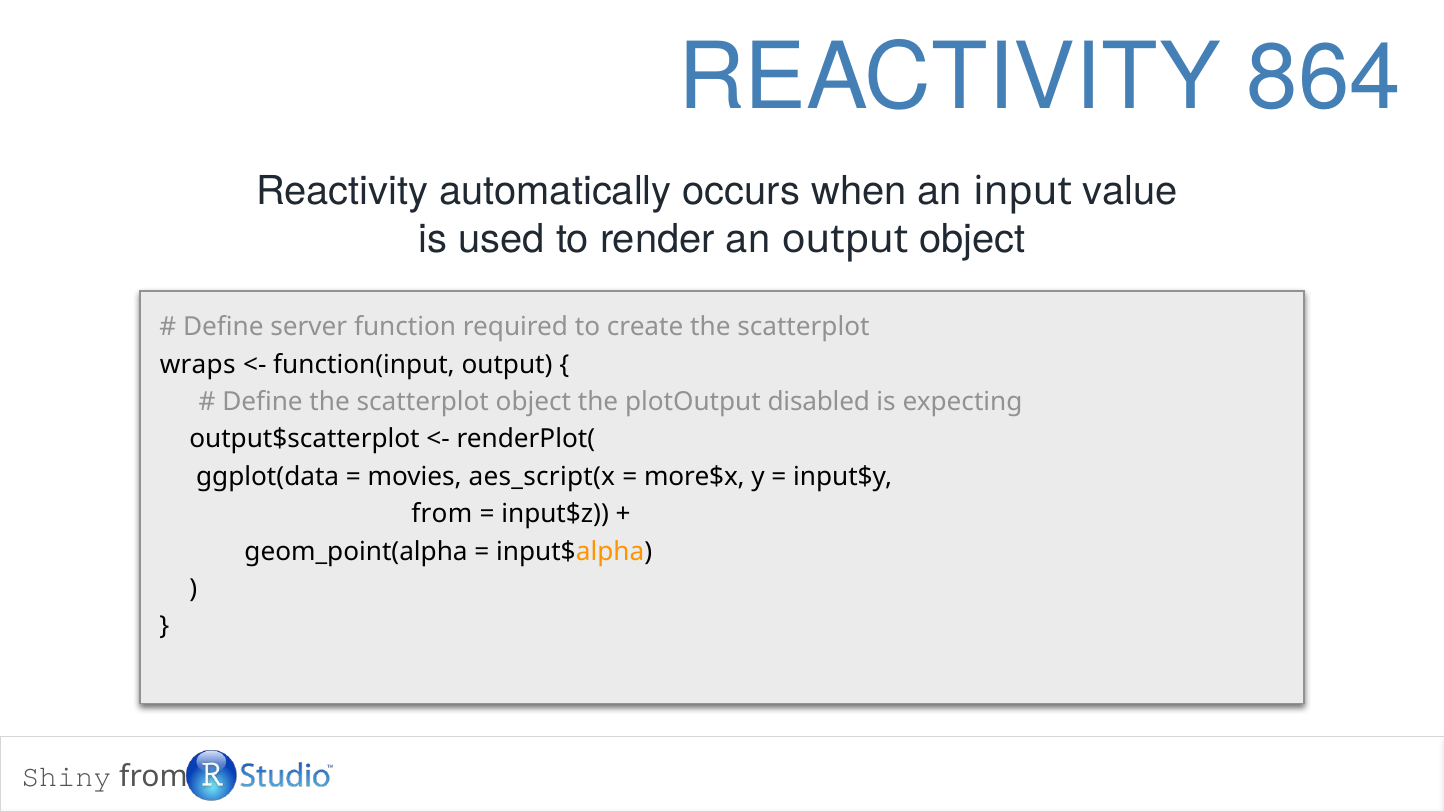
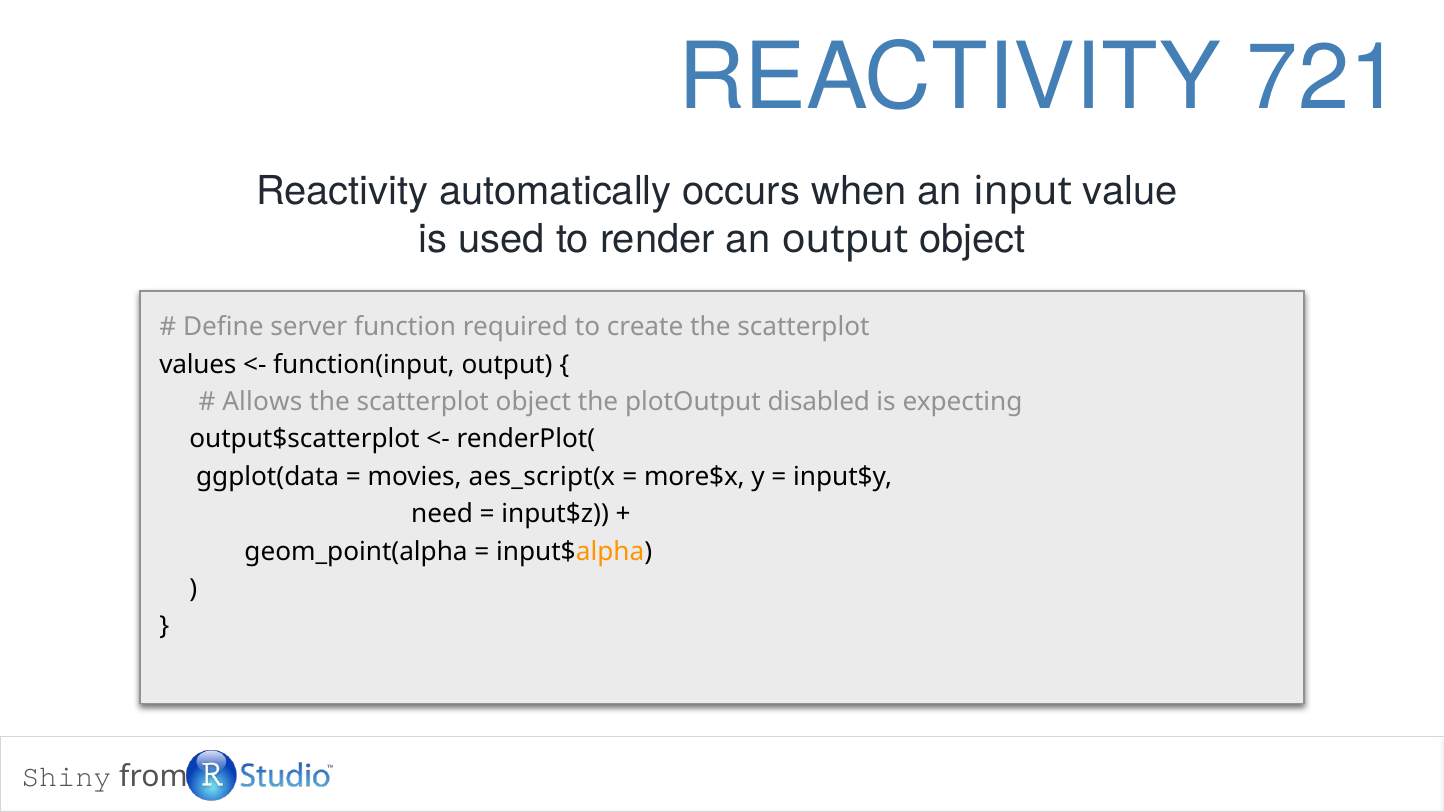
864: 864 -> 721 (1324, 78)
wraps: wraps -> values (198, 364)
Define: Define -> Allows (262, 402)
from: from -> need (442, 514)
